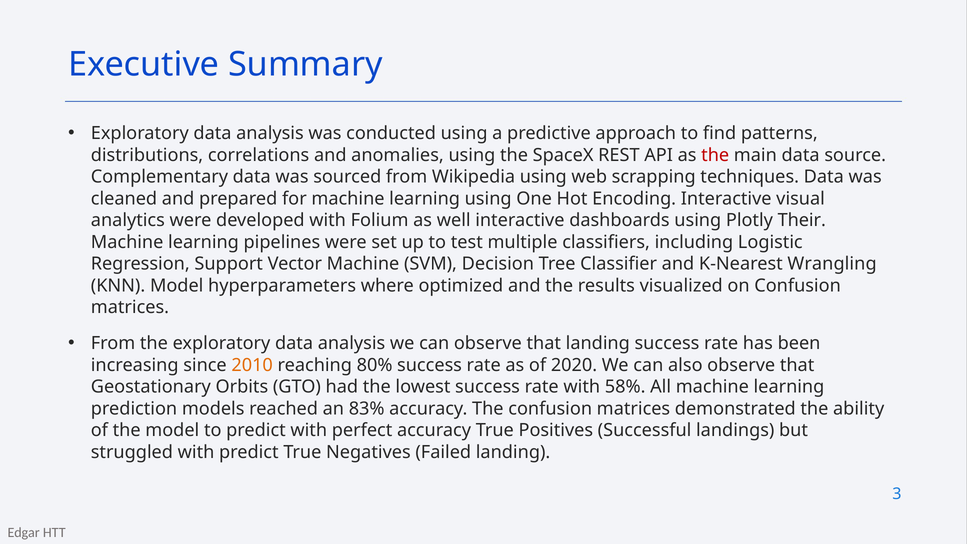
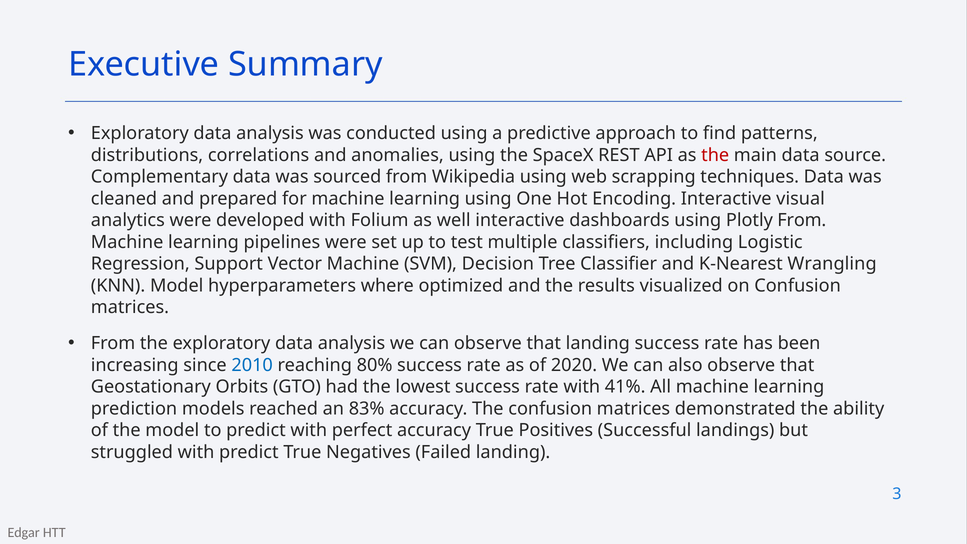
Plotly Their: Their -> From (802, 220)
2010 colour: orange -> blue (252, 365)
58%: 58% -> 41% (625, 387)
